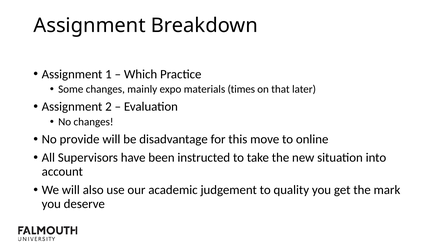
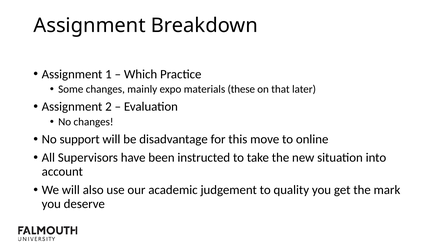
times: times -> these (241, 90)
provide: provide -> support (80, 140)
